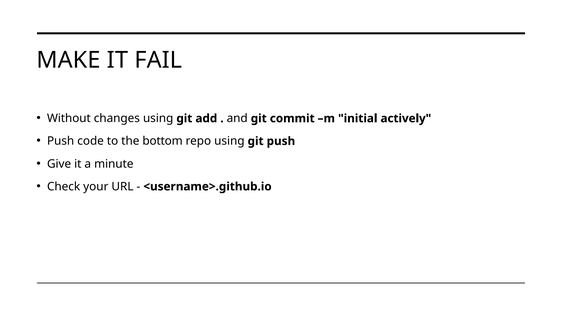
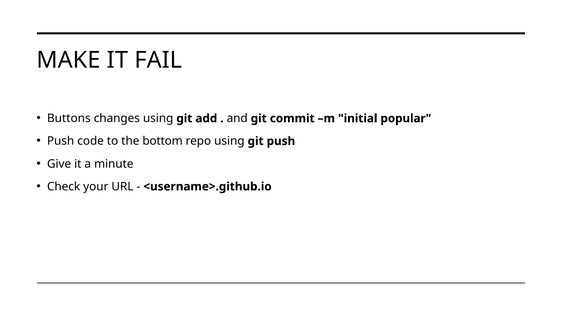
Without: Without -> Buttons (69, 118)
actively: actively -> popular (406, 118)
